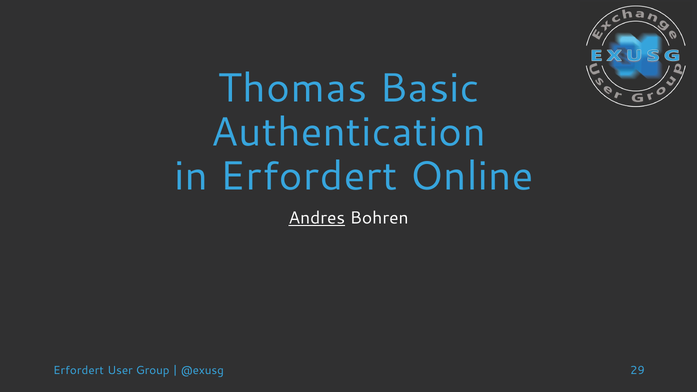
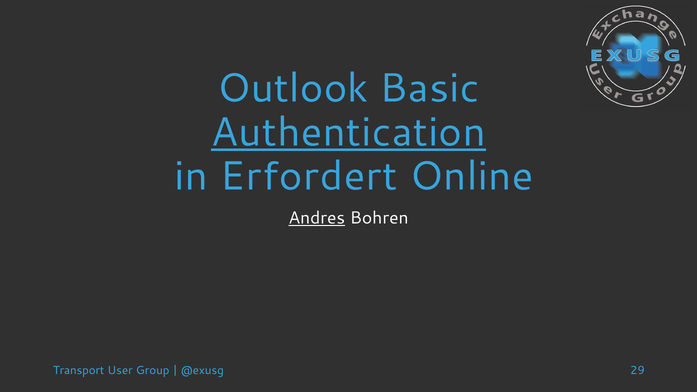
Thomas: Thomas -> Outlook (293, 88)
Authentication underline: none -> present (348, 132)
Erfordert: Erfordert -> Transport (79, 370)
